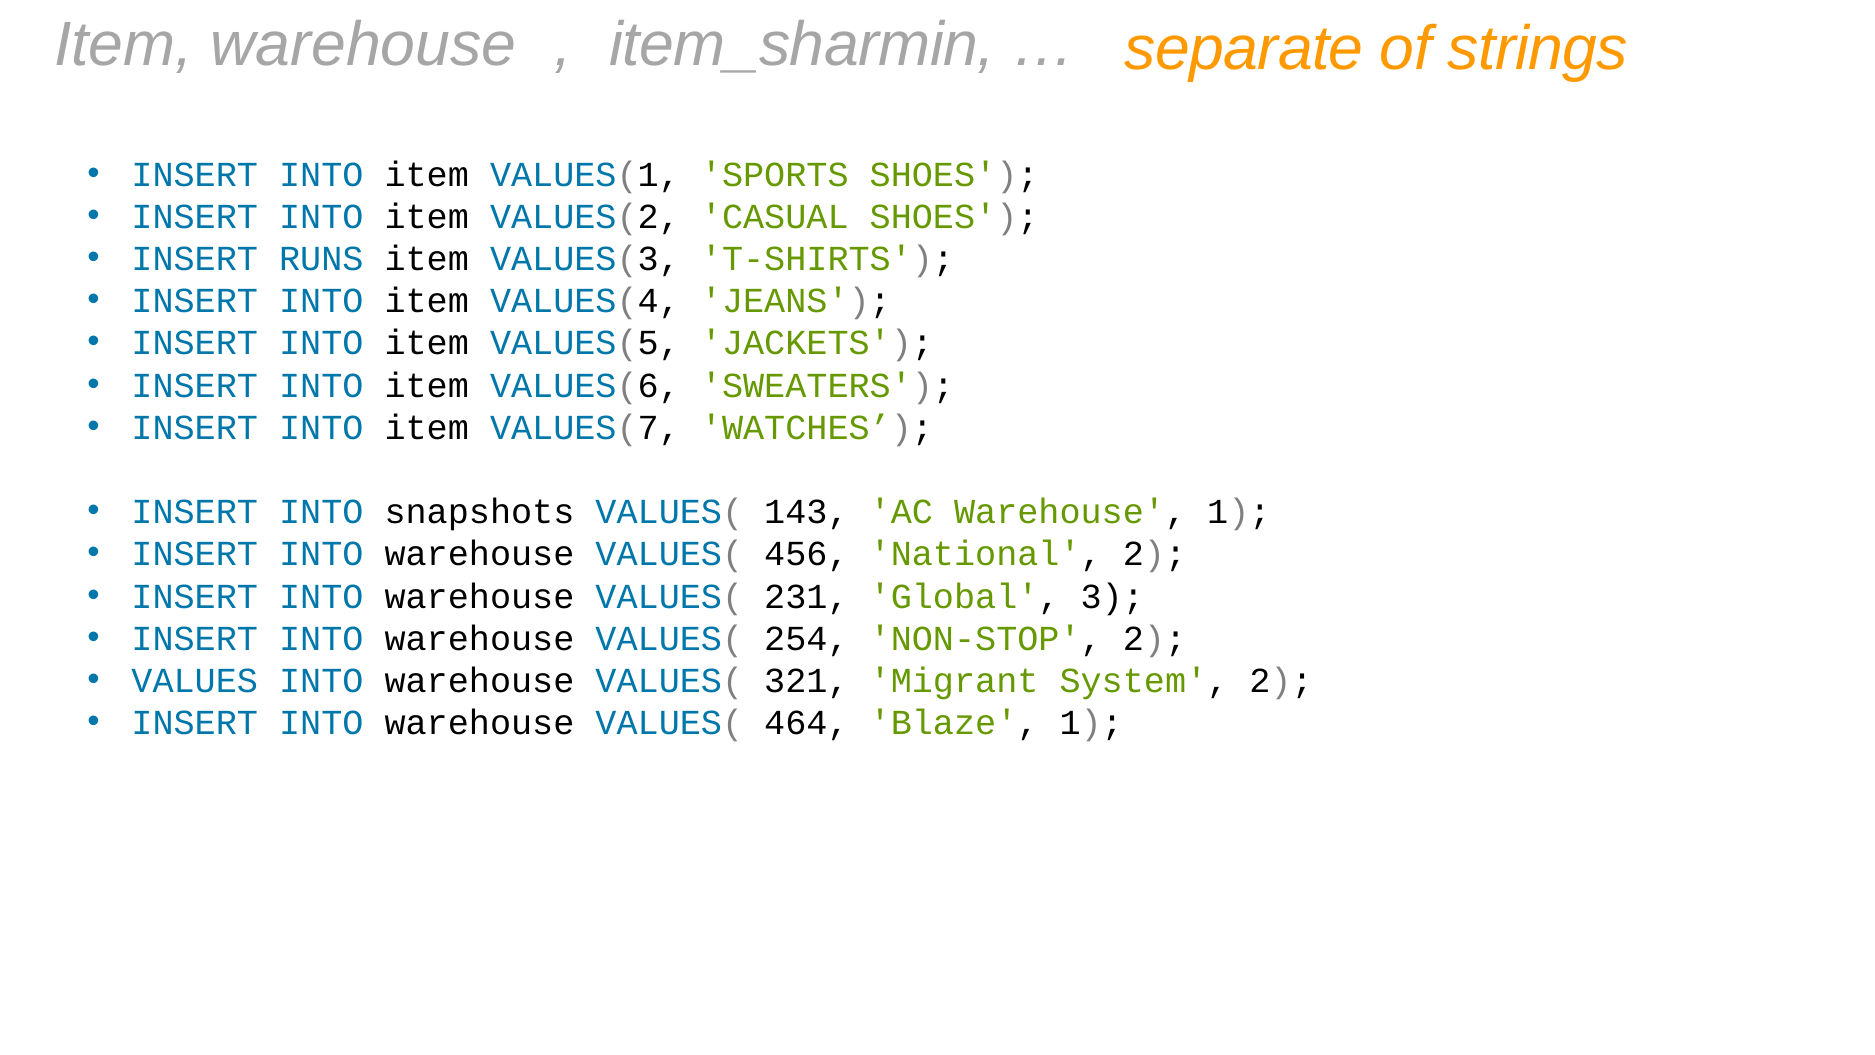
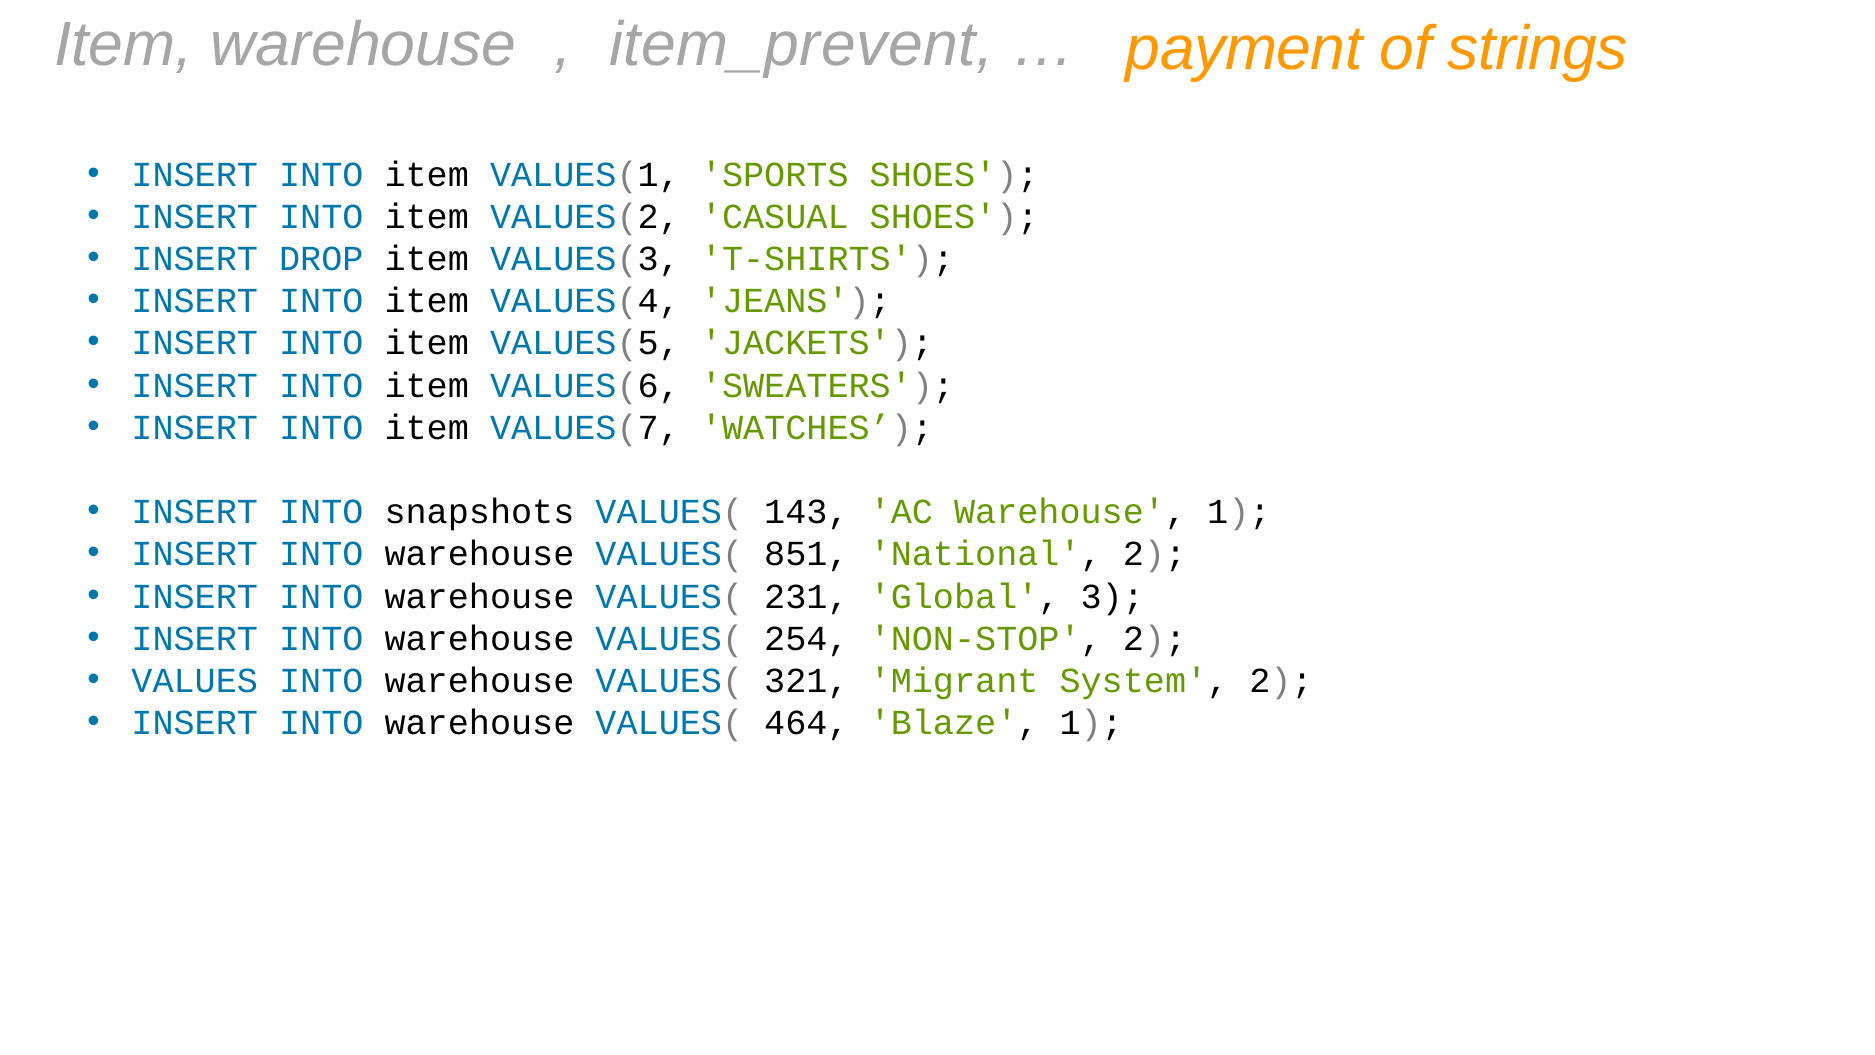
item_sharmin: item_sharmin -> item_prevent (802, 45)
separate: separate -> payment (1244, 49)
RUNS: RUNS -> DROP (321, 259)
456: 456 -> 851 (806, 554)
